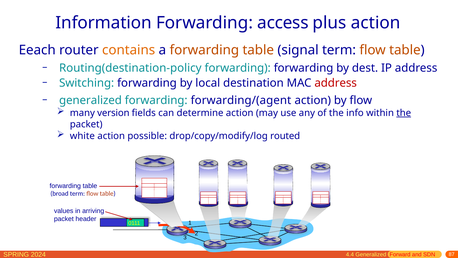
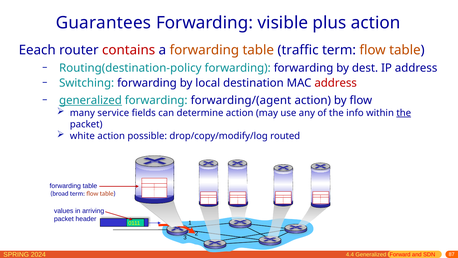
Information: Information -> Guarantees (103, 23)
access: access -> visible (283, 23)
contains colour: orange -> red (129, 50)
signal: signal -> traffic (298, 50)
generalized underline: none -> present (90, 100)
version: version -> service (113, 113)
